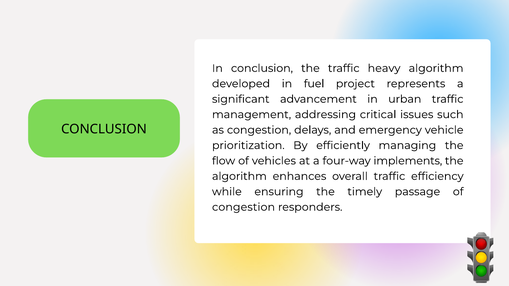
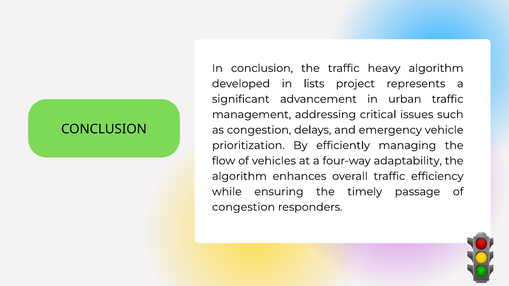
fuel: fuel -> lists (314, 84)
implements: implements -> adaptability (408, 161)
